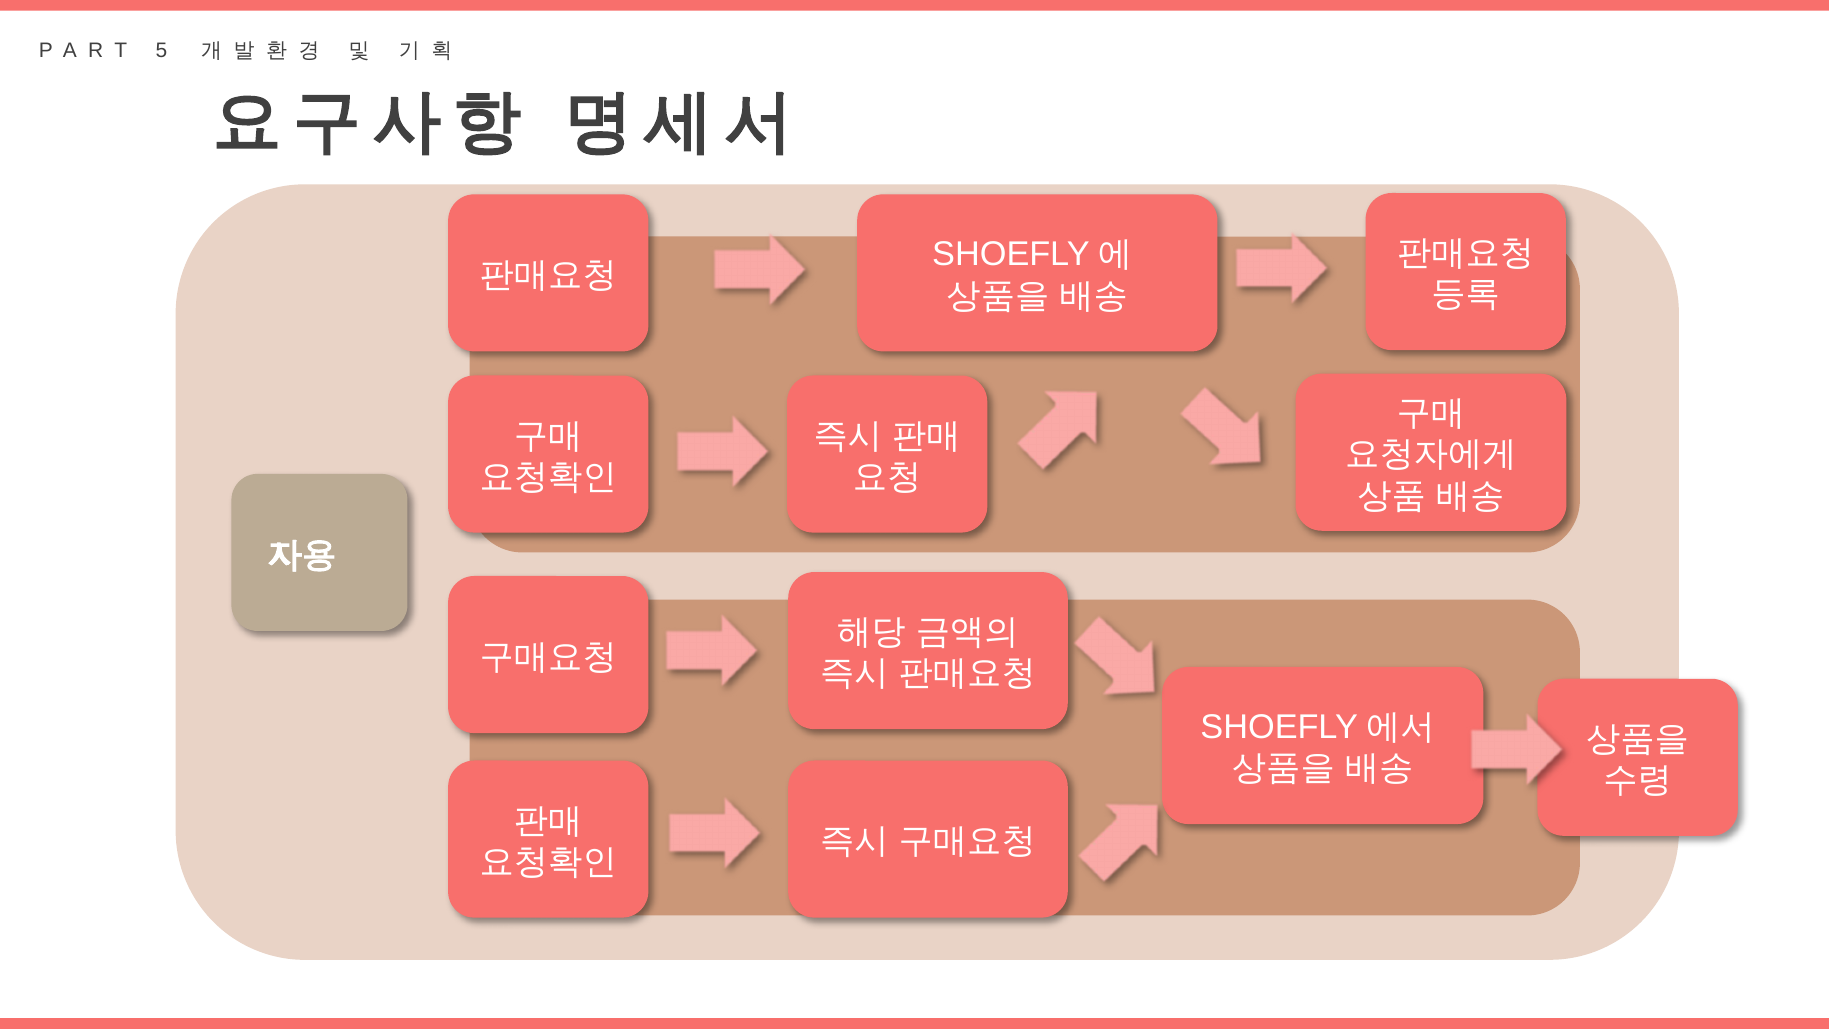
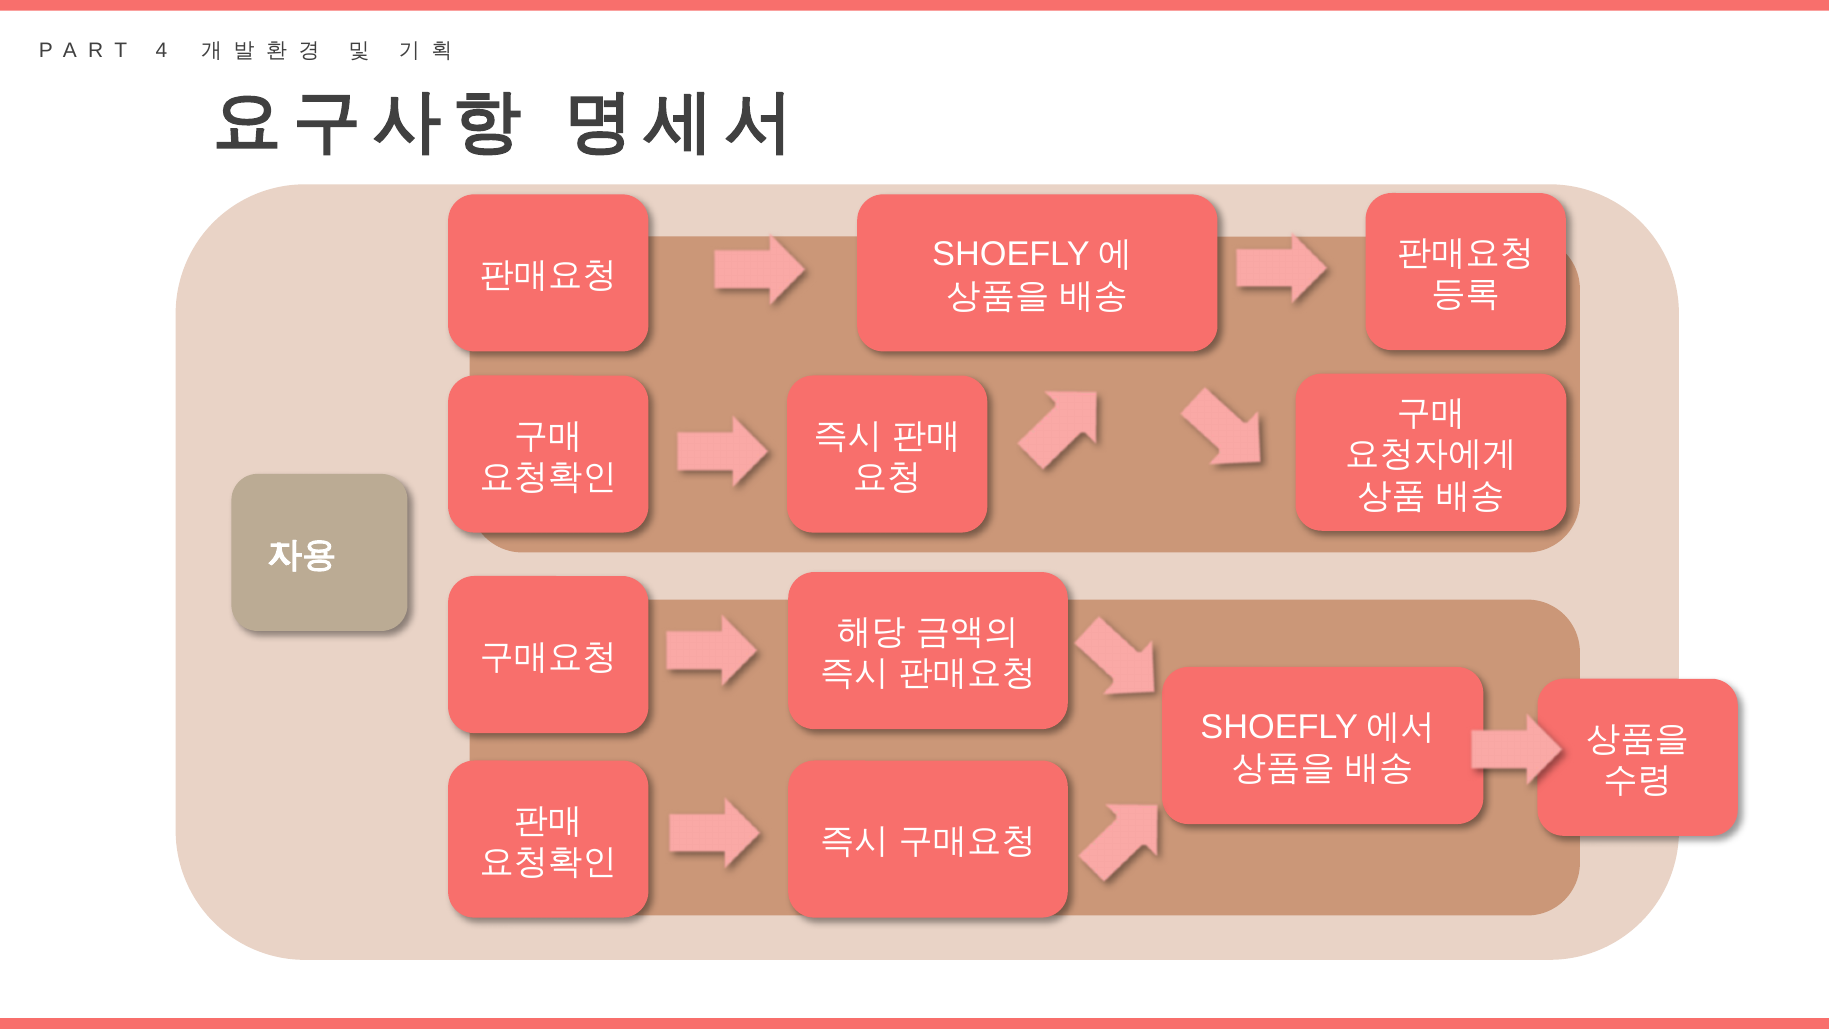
5: 5 -> 4 (161, 51)
